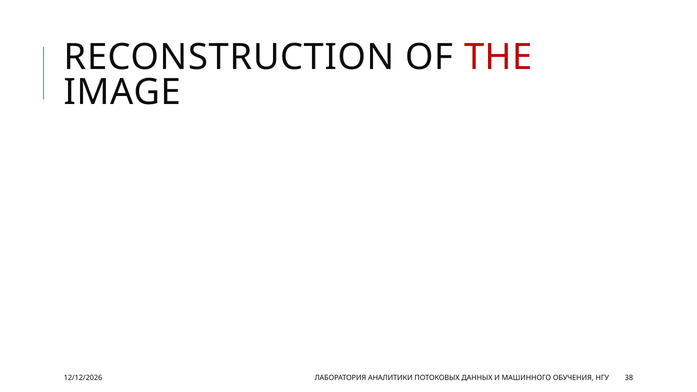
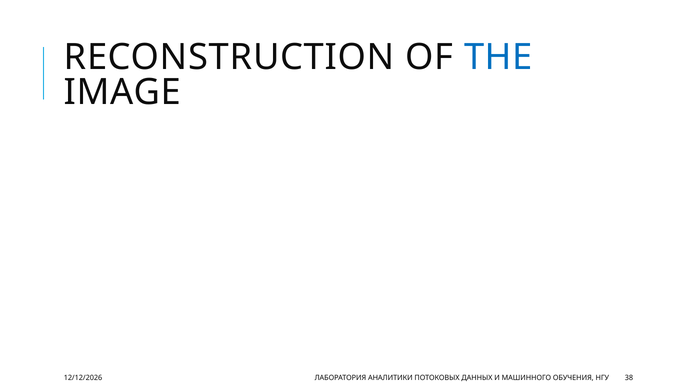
THE colour: red -> blue (498, 57)
